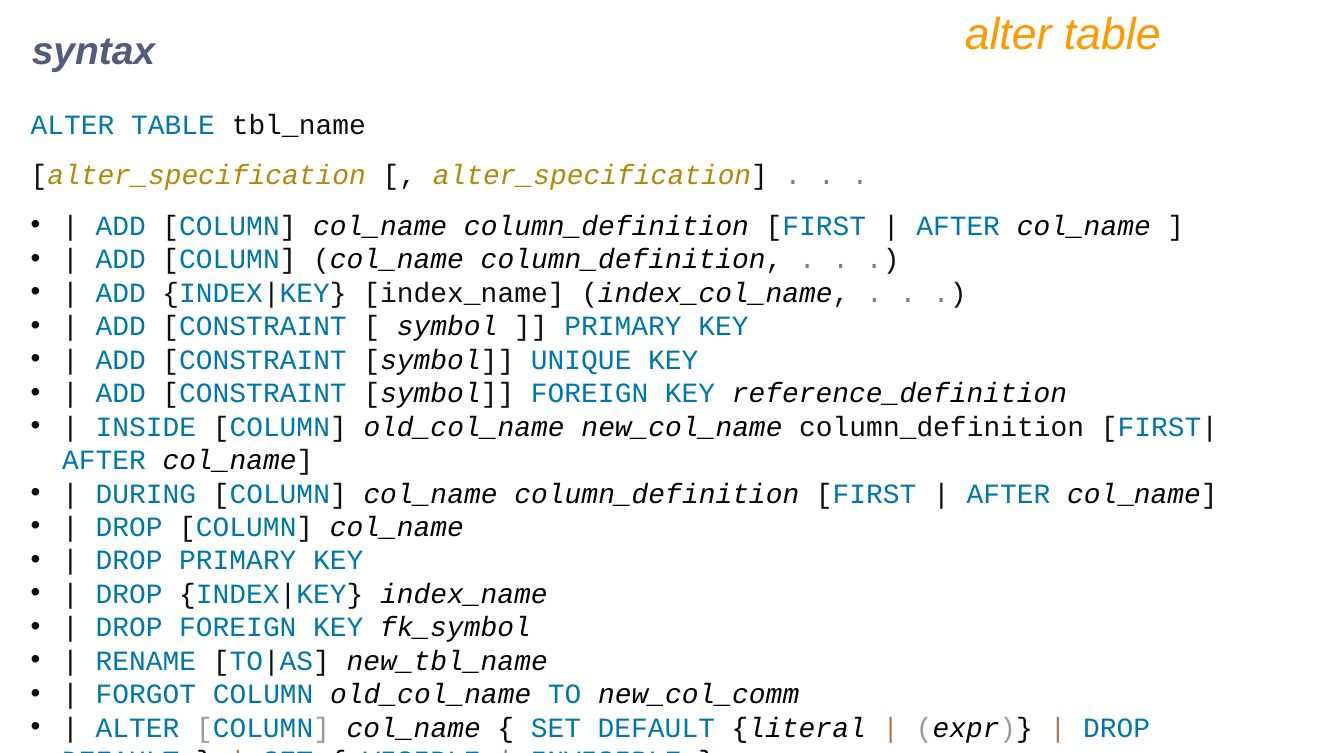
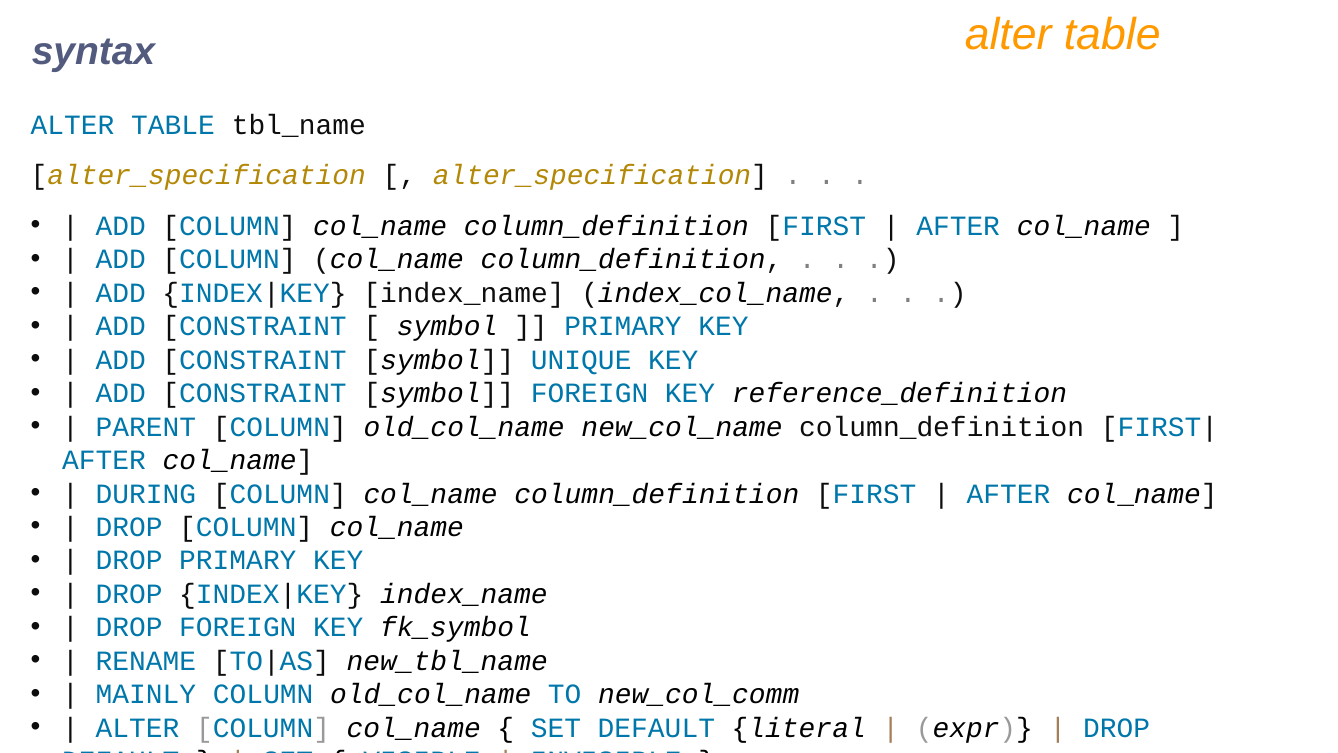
INSIDE: INSIDE -> PARENT (146, 427)
FORGOT: FORGOT -> MAINLY (146, 694)
